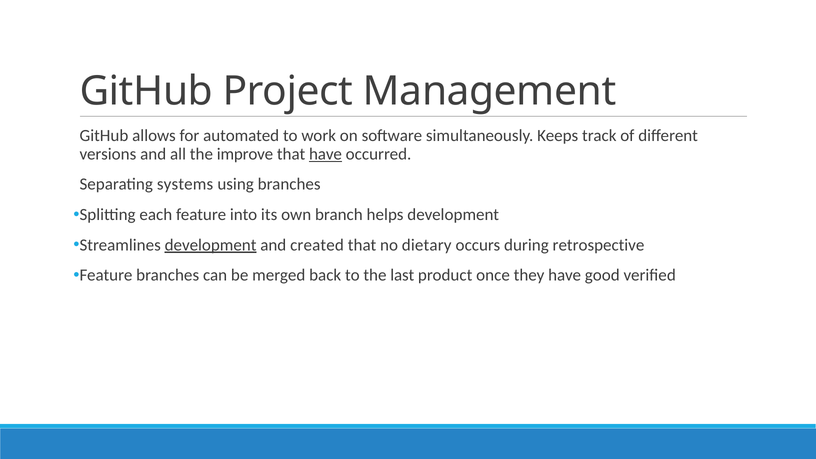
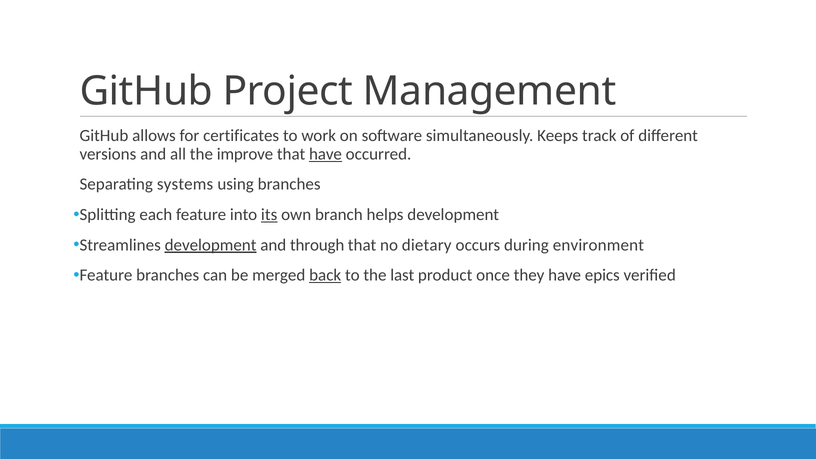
automated: automated -> certificates (241, 136)
its underline: none -> present (269, 215)
created: created -> through (317, 245)
retrospective: retrospective -> environment (598, 245)
back underline: none -> present (325, 275)
good: good -> epics (602, 275)
